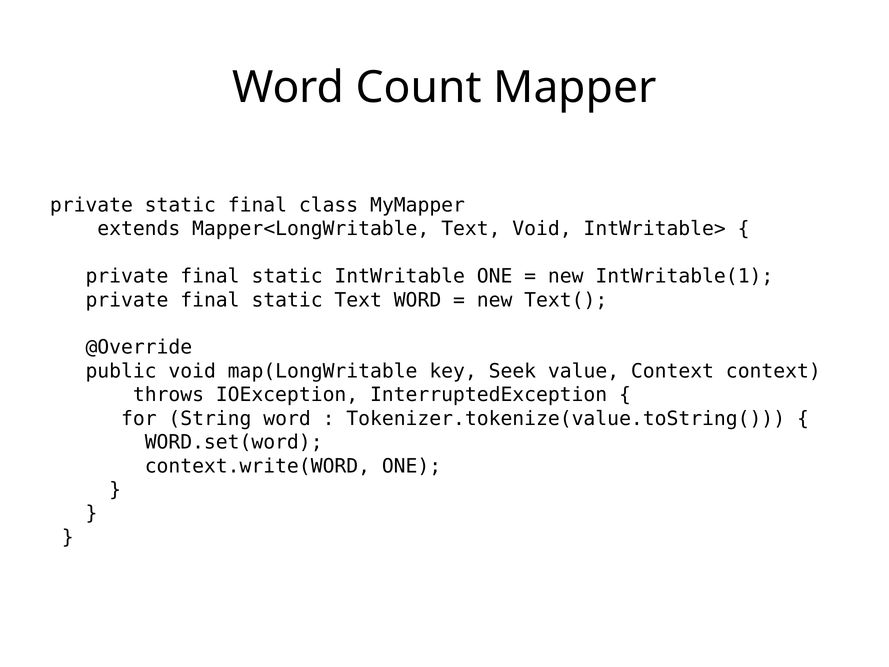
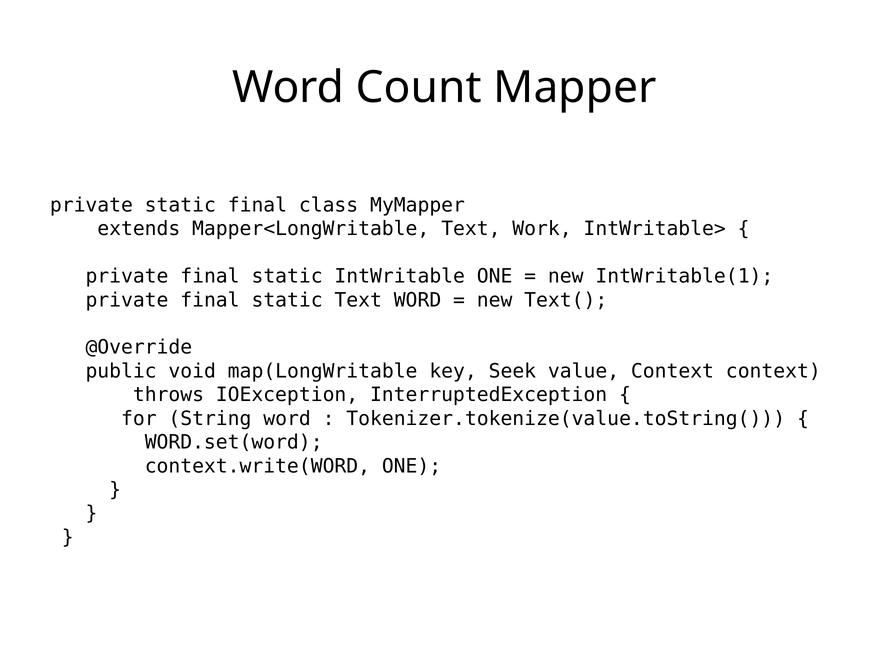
Text Void: Void -> Work (542, 229)
